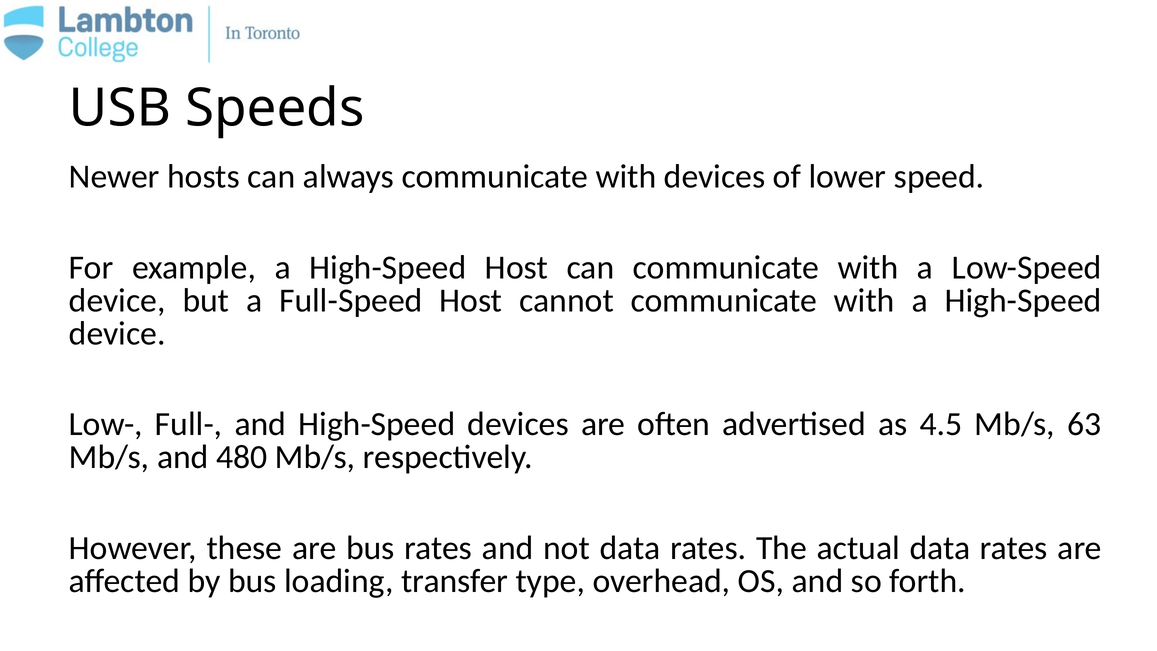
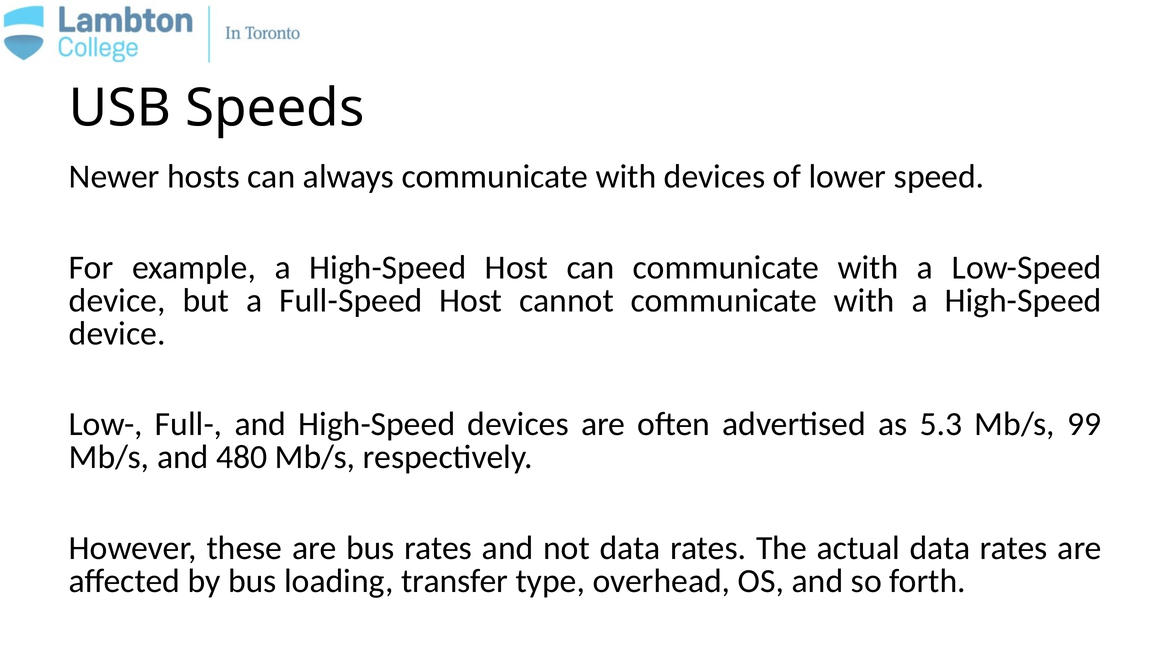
4.5: 4.5 -> 5.3 (941, 424)
63: 63 -> 99 (1084, 424)
